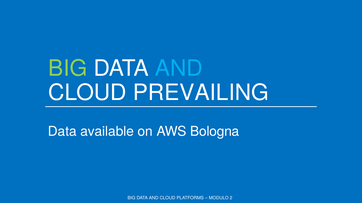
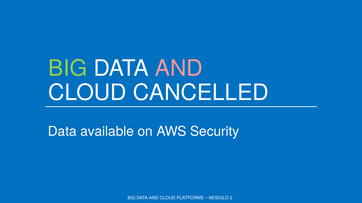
AND colour: light blue -> pink (179, 69)
PREVAILING: PREVAILING -> CANCELLED (201, 93)
Bologna: Bologna -> Security (215, 132)
